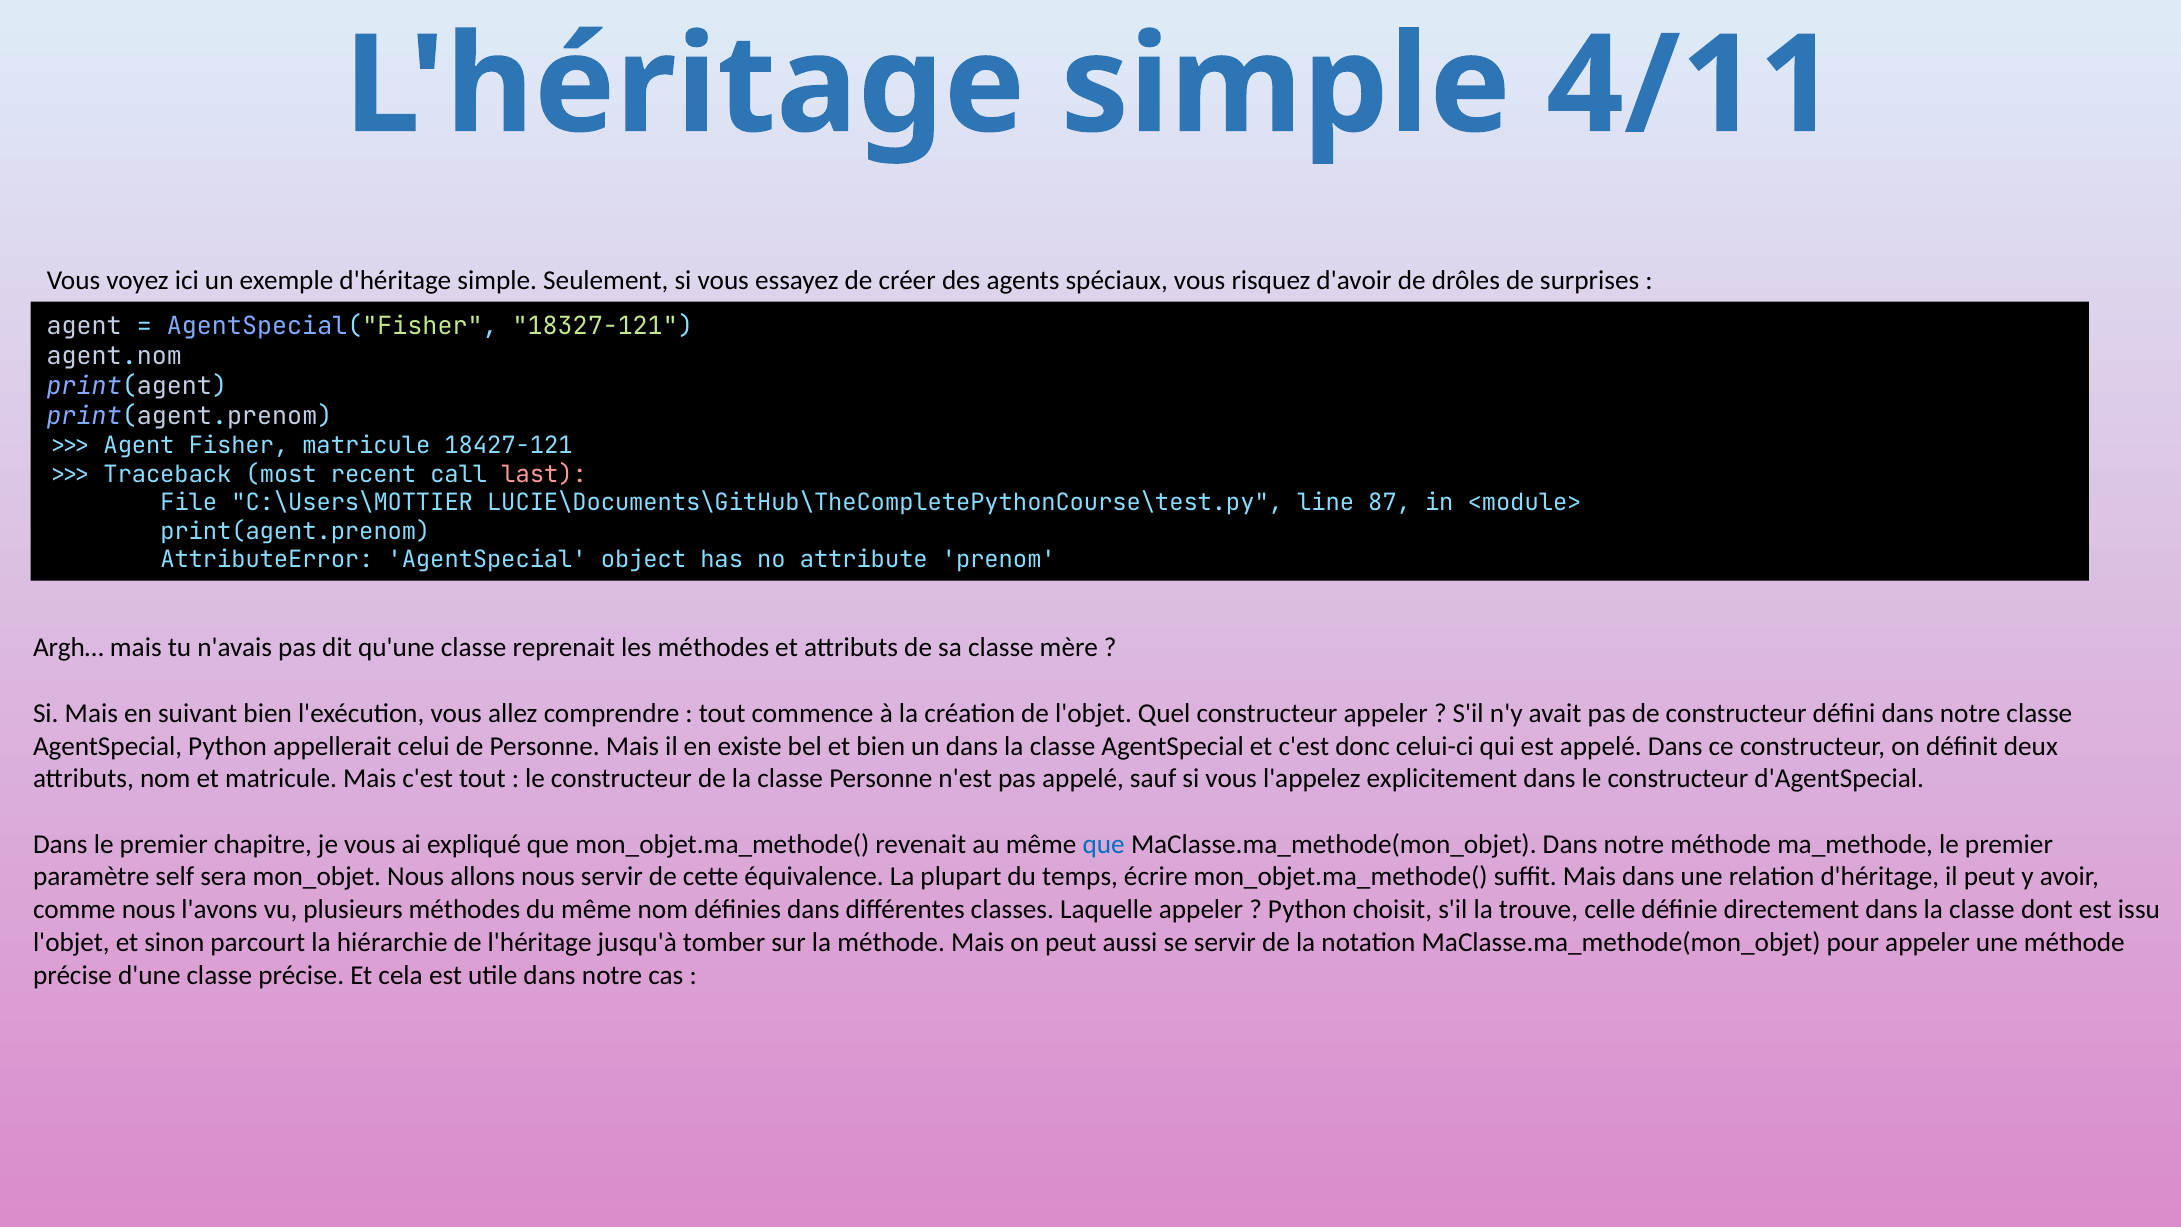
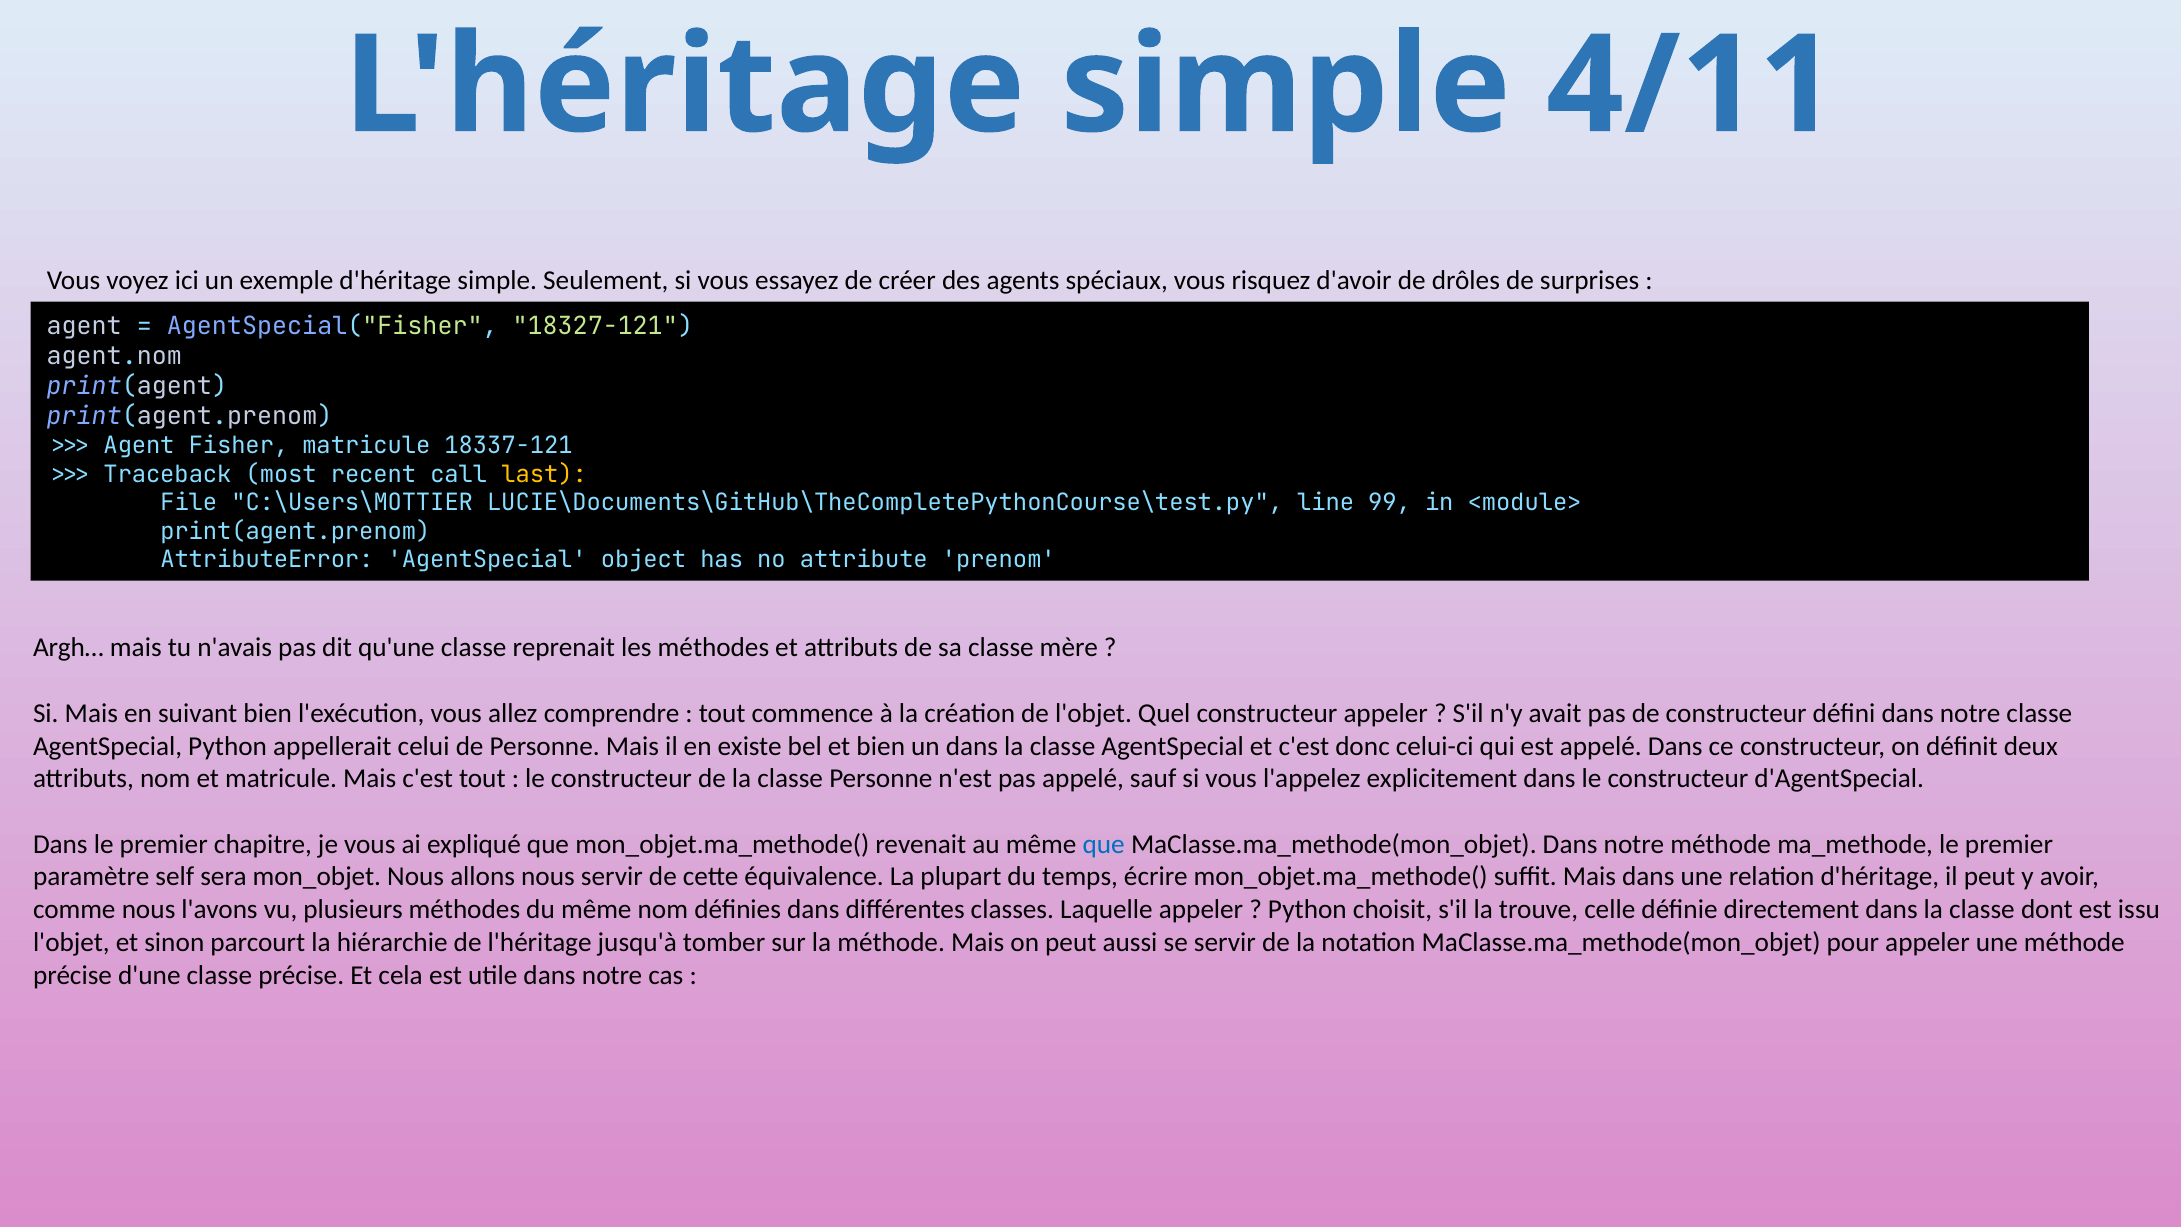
18427-121: 18427-121 -> 18337-121 (509, 446)
last colour: pink -> yellow (544, 474)
87: 87 -> 99 (1390, 503)
